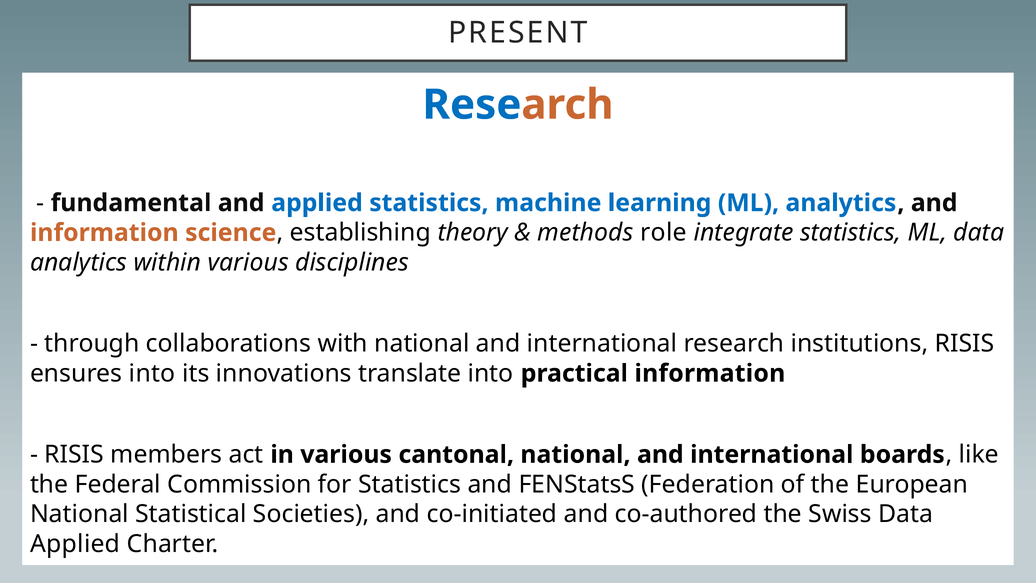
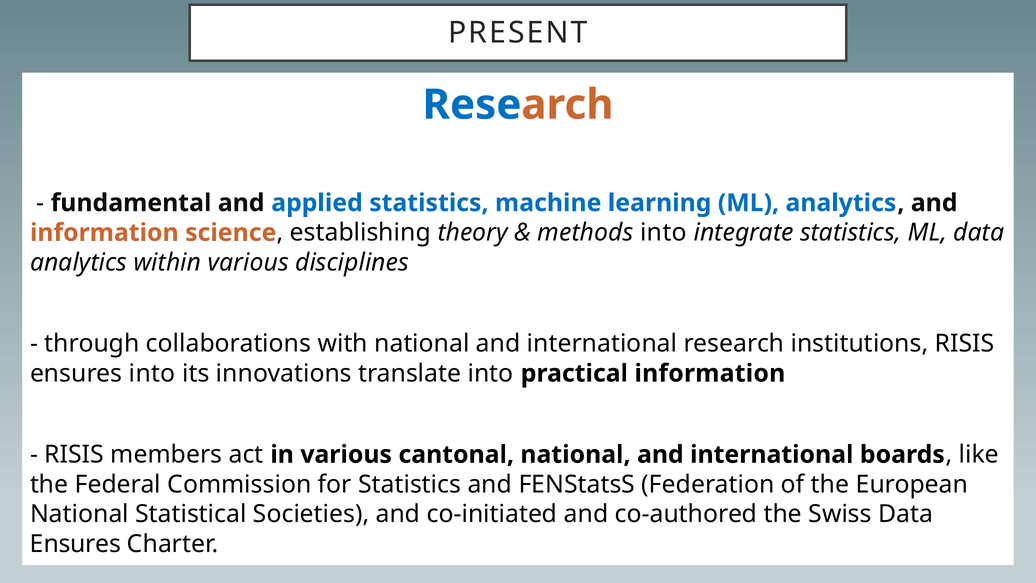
methods role: role -> into (664, 233)
Applied: Applied -> Ensures (75, 544)
